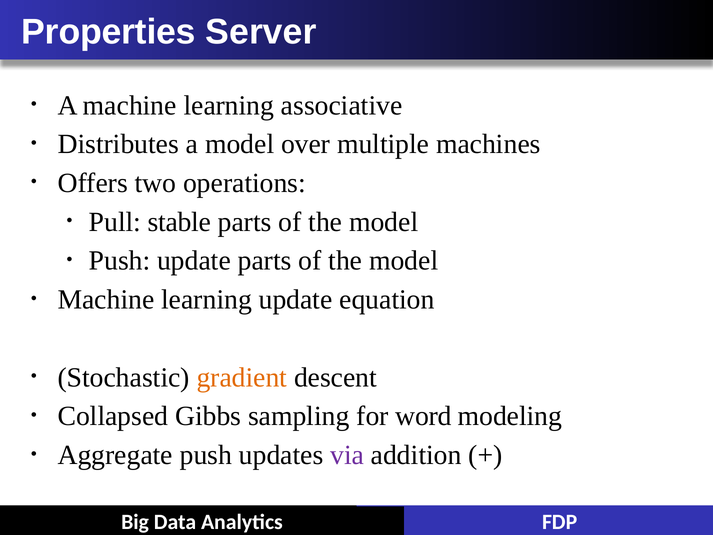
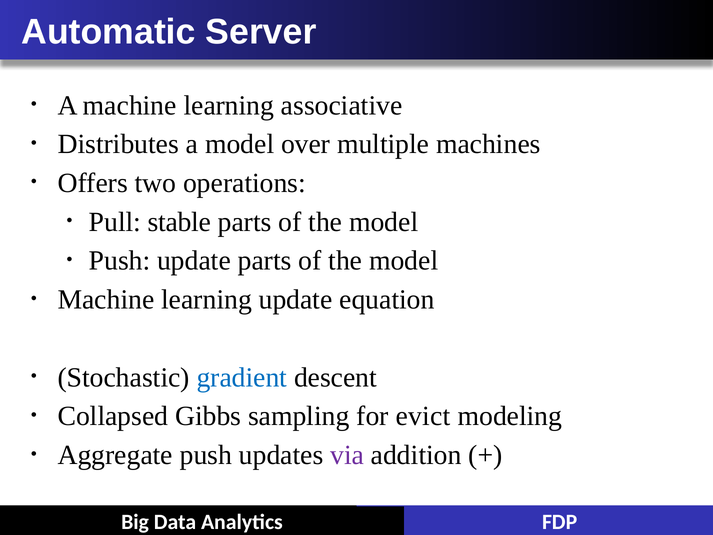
Properties: Properties -> Automatic (108, 32)
gradient colour: orange -> blue (242, 377)
word: word -> evict (423, 416)
